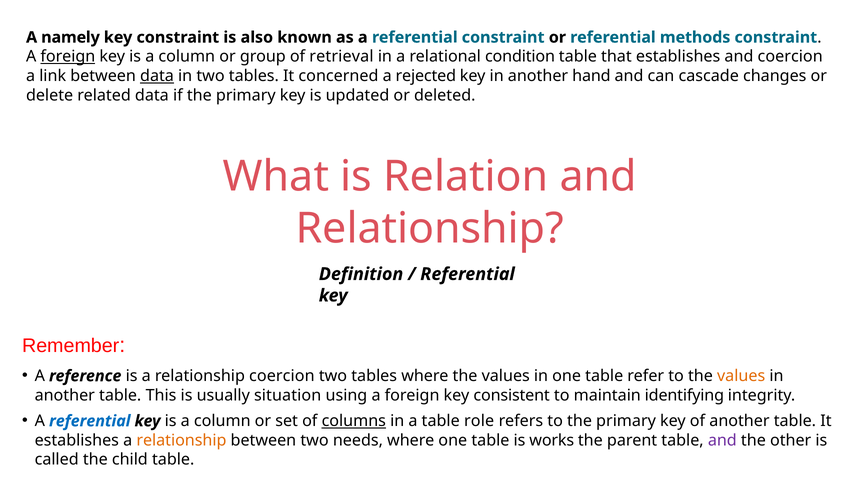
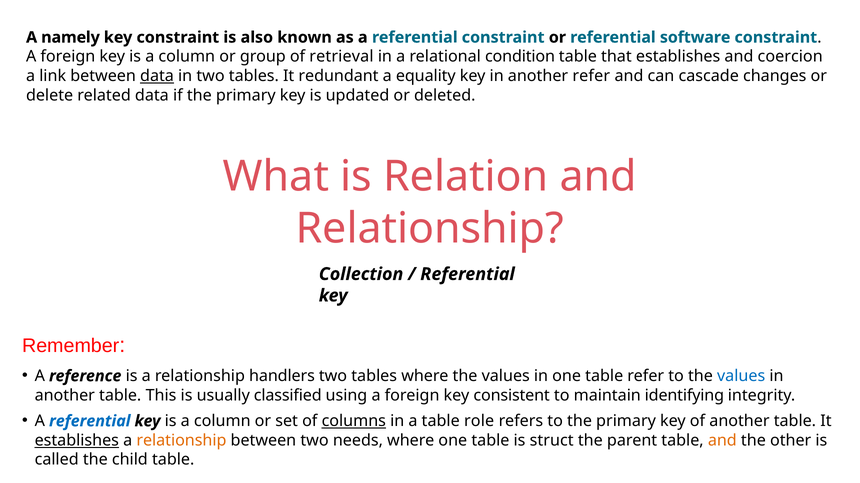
methods: methods -> software (695, 37)
foreign underline: present -> none (68, 57)
concerned: concerned -> redundant (339, 76)
rejected: rejected -> equality (426, 76)
another hand: hand -> refer (591, 76)
Definition: Definition -> Collection (361, 275)
relationship coercion: coercion -> handlers (282, 377)
values colour: orange -> blue (741, 377)
situation: situation -> classified (288, 396)
establishes underline: none -> present (77, 441)
works: works -> struct (552, 441)
and colour: purple -> orange (722, 441)
